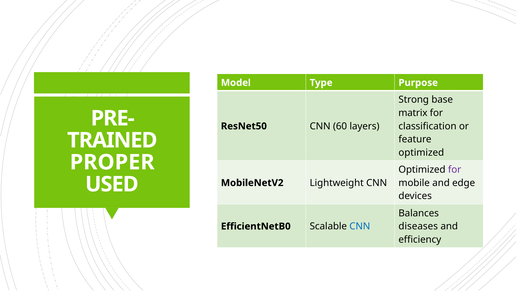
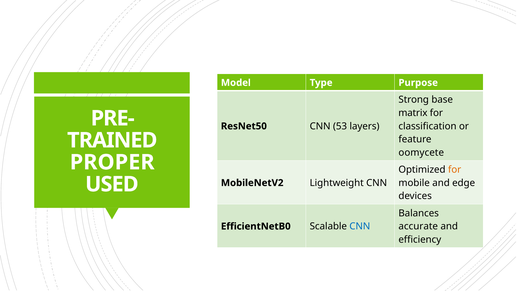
60: 60 -> 53 (340, 126)
optimized: optimized -> oomycete (421, 152)
for colour: purple -> orange (455, 170)
diseases: diseases -> accurate (418, 226)
